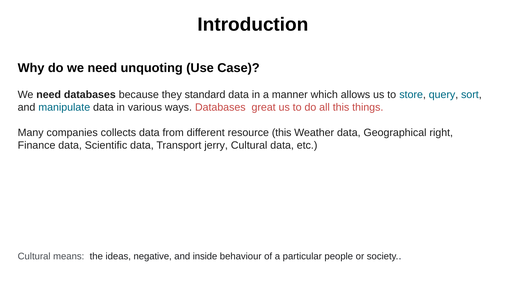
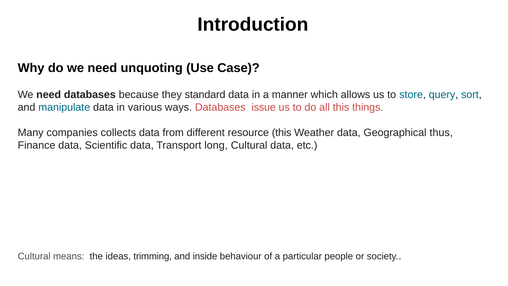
great: great -> issue (264, 107)
right: right -> thus (441, 133)
jerry: jerry -> long (216, 145)
negative: negative -> trimming (153, 256)
